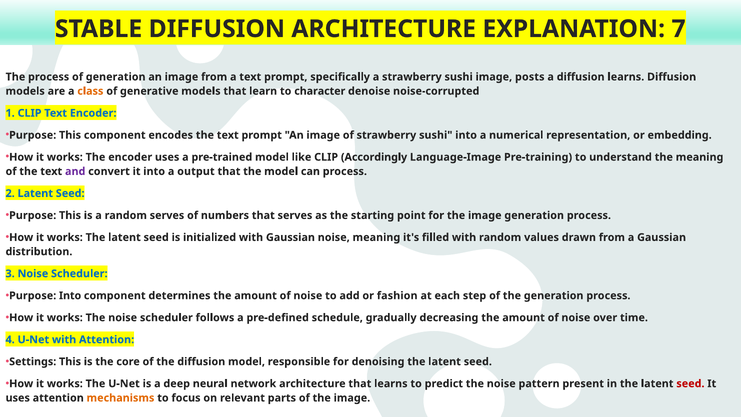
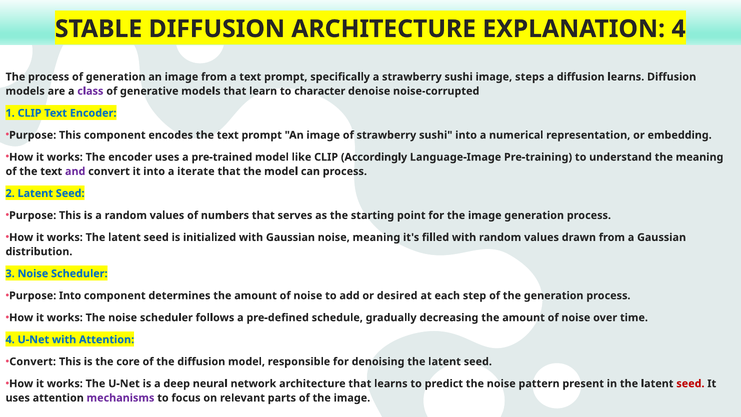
EXPLANATION 7: 7 -> 4 (679, 29)
posts: posts -> steps (530, 77)
class colour: orange -> purple (90, 91)
output: output -> iterate (196, 171)
a random serves: serves -> values (167, 215)
fashion: fashion -> desired (397, 296)
Settings: Settings -> Convert (33, 361)
mechanisms colour: orange -> purple (120, 398)
